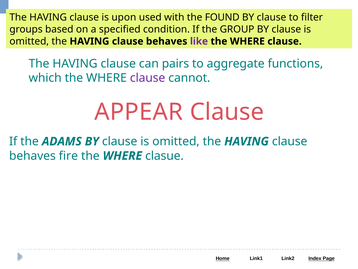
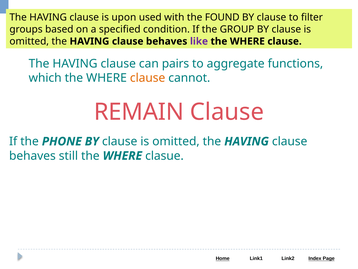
clause colour: purple -> orange (148, 78)
APPEAR: APPEAR -> REMAIN (139, 112)
ADAMS: ADAMS -> PHONE (62, 141)
fire: fire -> still (68, 156)
